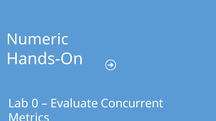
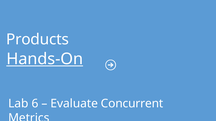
Numeric: Numeric -> Products (37, 40)
Hands-On underline: none -> present (45, 59)
0: 0 -> 6 (35, 104)
